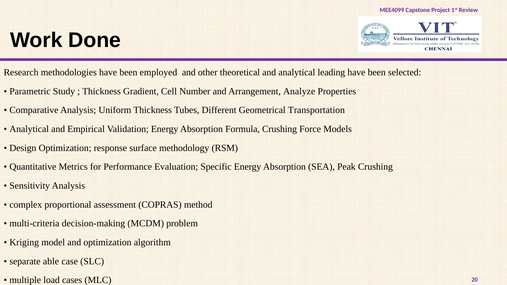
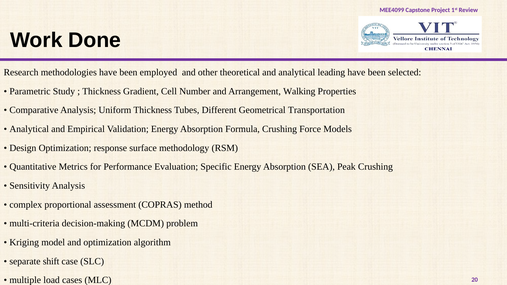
Analyze: Analyze -> Walking (299, 91)
able: able -> shift (51, 261)
